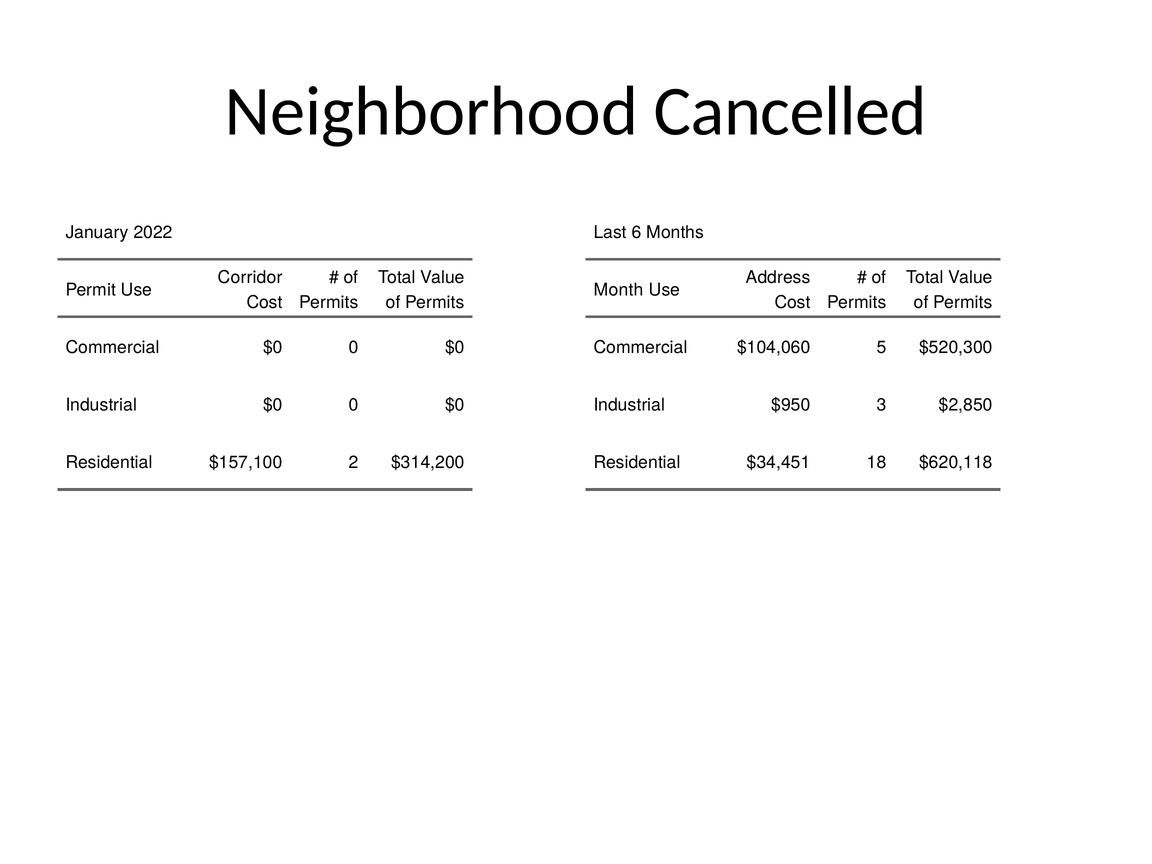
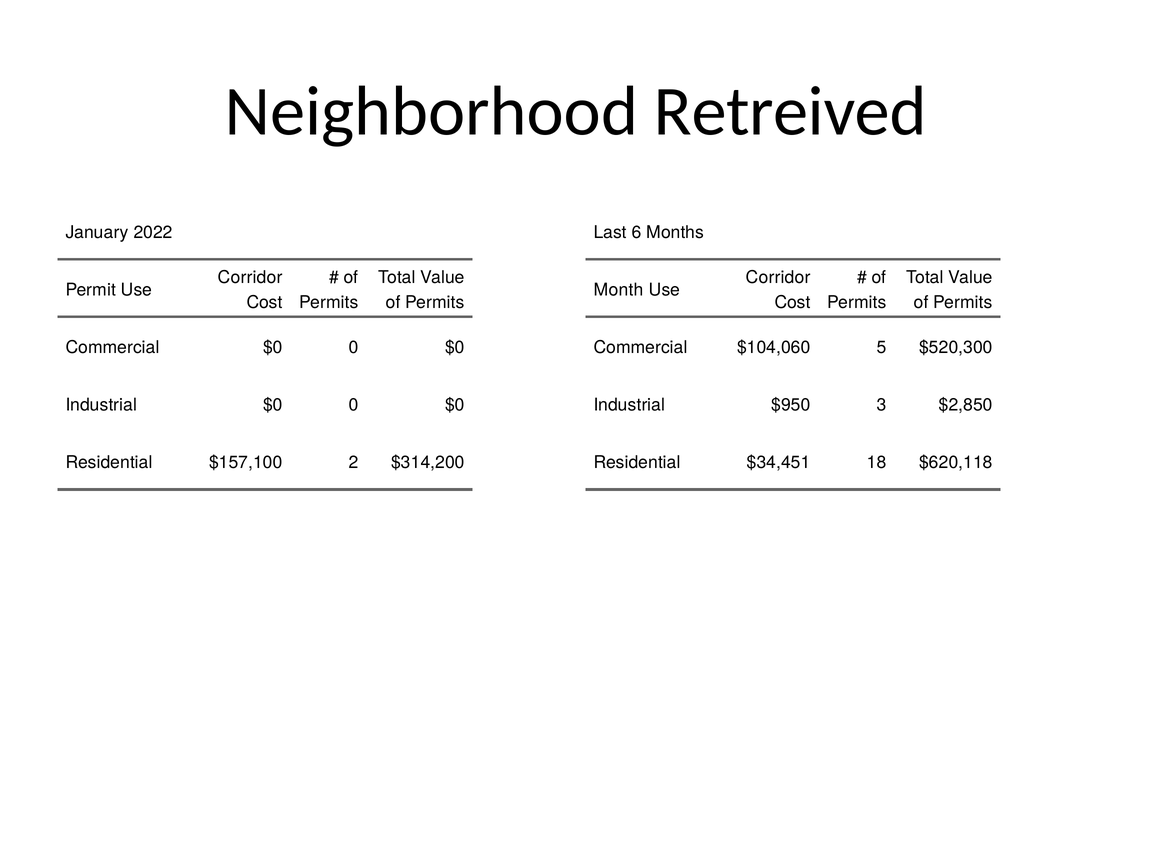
Cancelled: Cancelled -> Retreived (790, 112)
Address: Address -> Corridor (778, 277)
